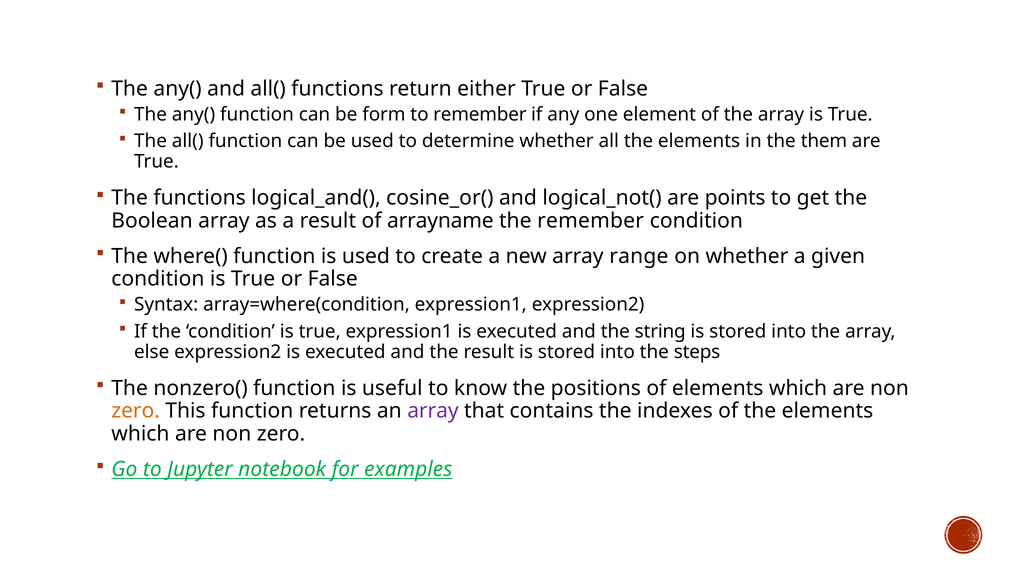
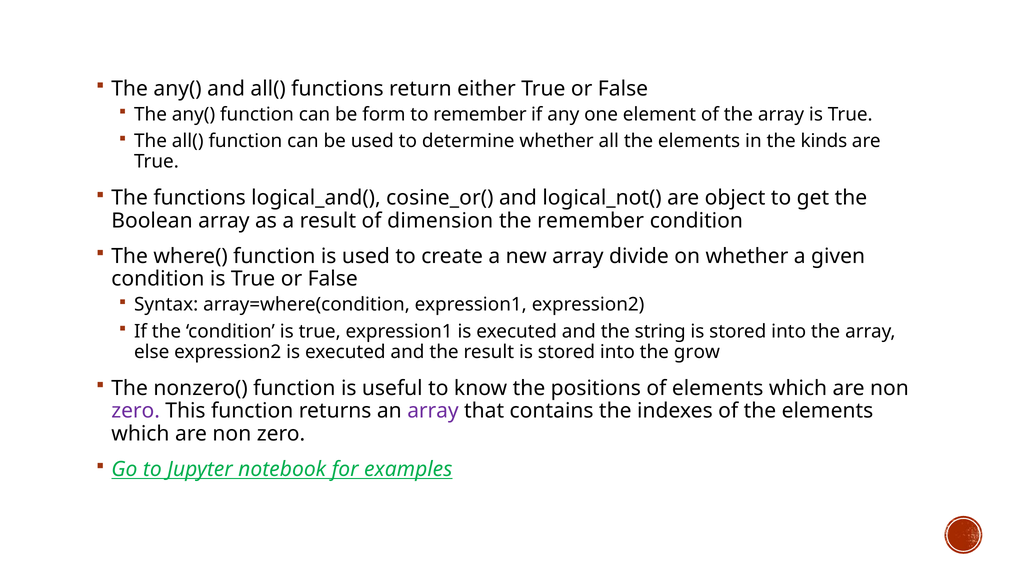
them: them -> kinds (824, 141)
points: points -> object (735, 198)
arrayname: arrayname -> dimension (440, 221)
range: range -> divide (639, 256)
steps: steps -> grow (697, 352)
zero colour: orange -> purple (136, 411)
